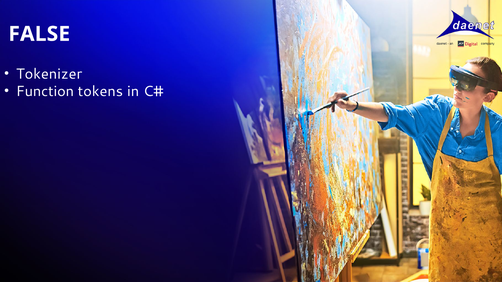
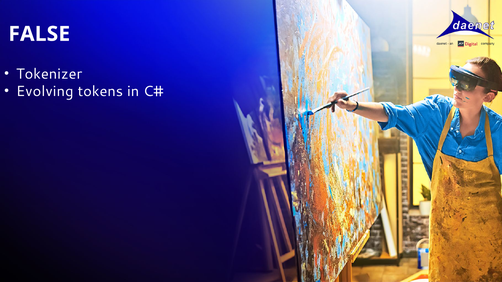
Function: Function -> Evolving (45, 92)
